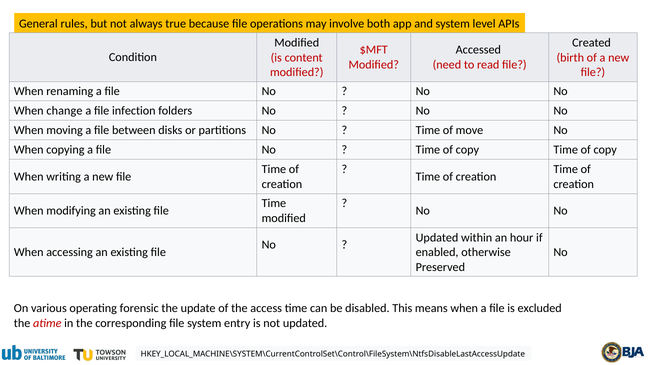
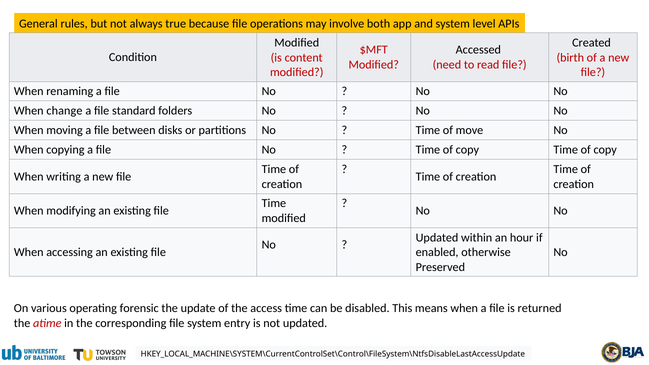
infection: infection -> standard (134, 111)
excluded: excluded -> returned (540, 308)
